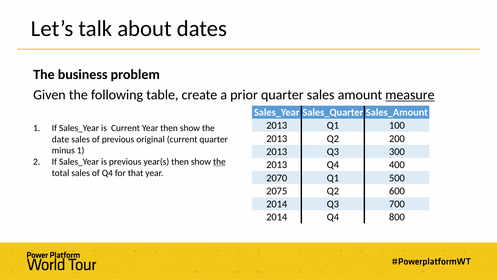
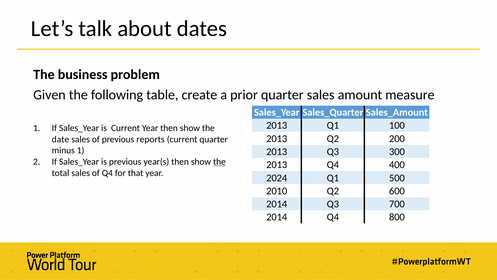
measure underline: present -> none (410, 95)
original: original -> reports (151, 139)
2070: 2070 -> 2024 (277, 178)
2075: 2075 -> 2010 (277, 191)
